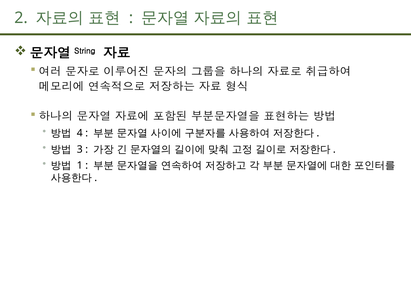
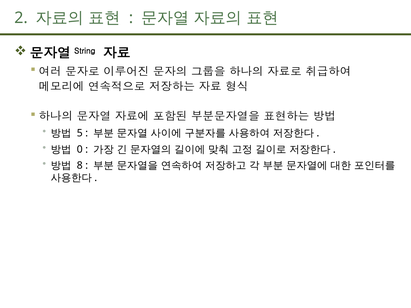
4: 4 -> 5 (80, 133)
3: 3 -> 0 (80, 149)
1: 1 -> 8 (80, 166)
